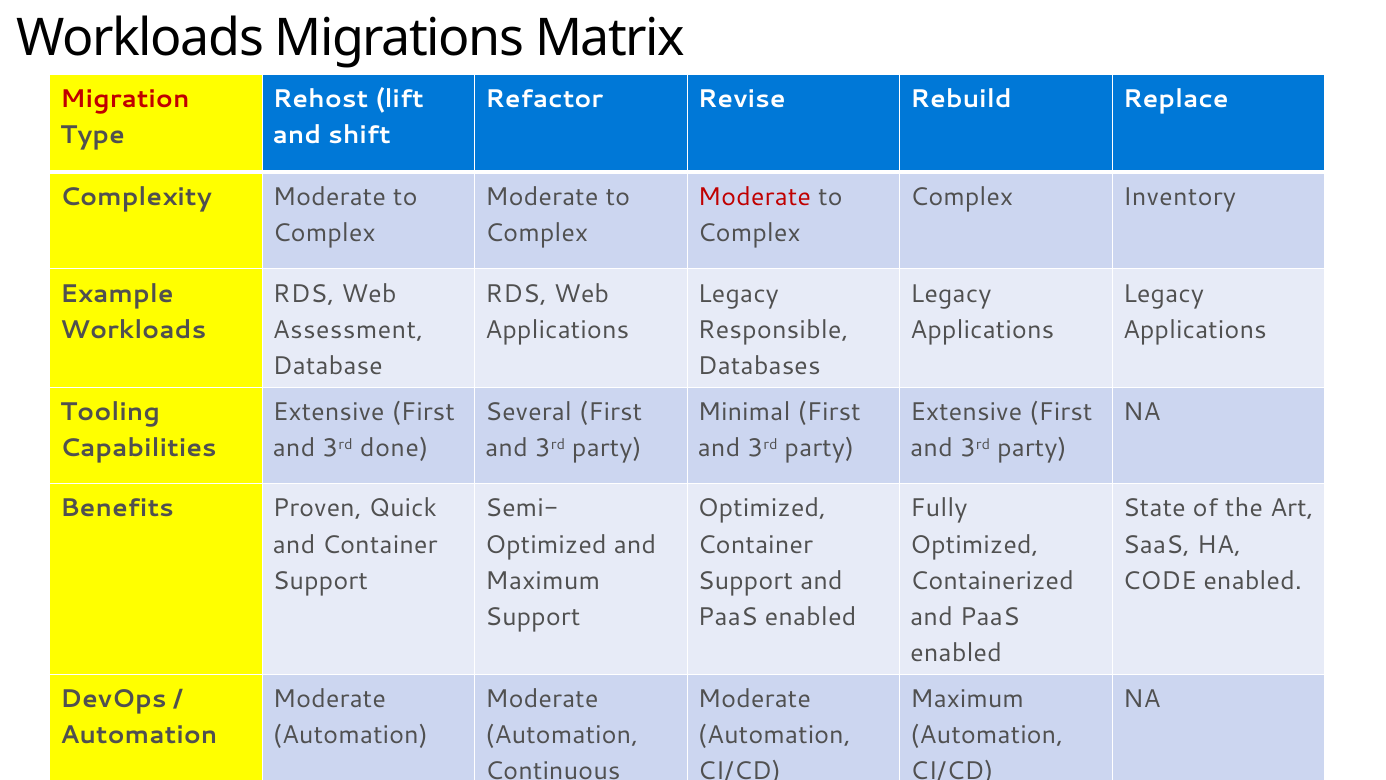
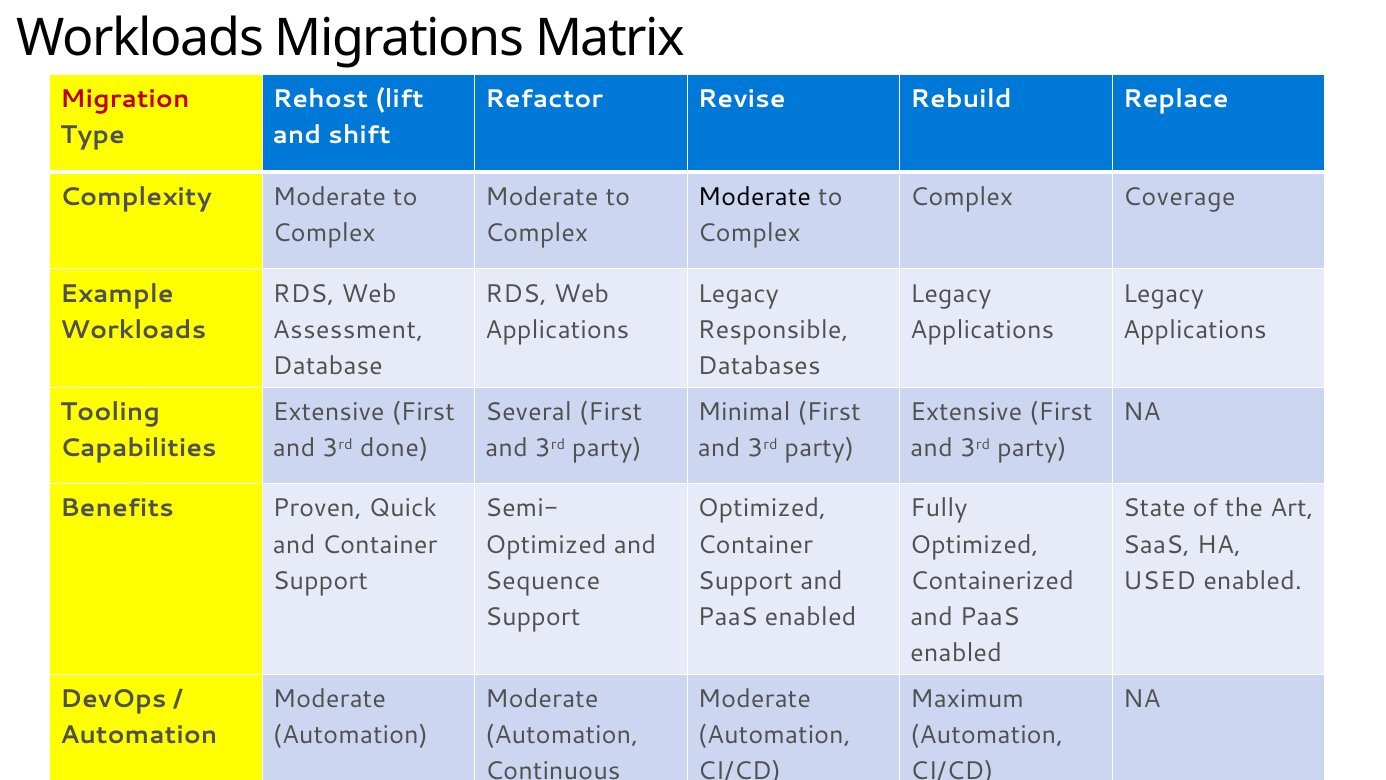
Moderate colour: red -> black (754, 197)
Inventory: Inventory -> Coverage (1179, 197)
Maximum: Maximum -> Sequence (543, 580)
CODE: CODE -> USED (1159, 580)
